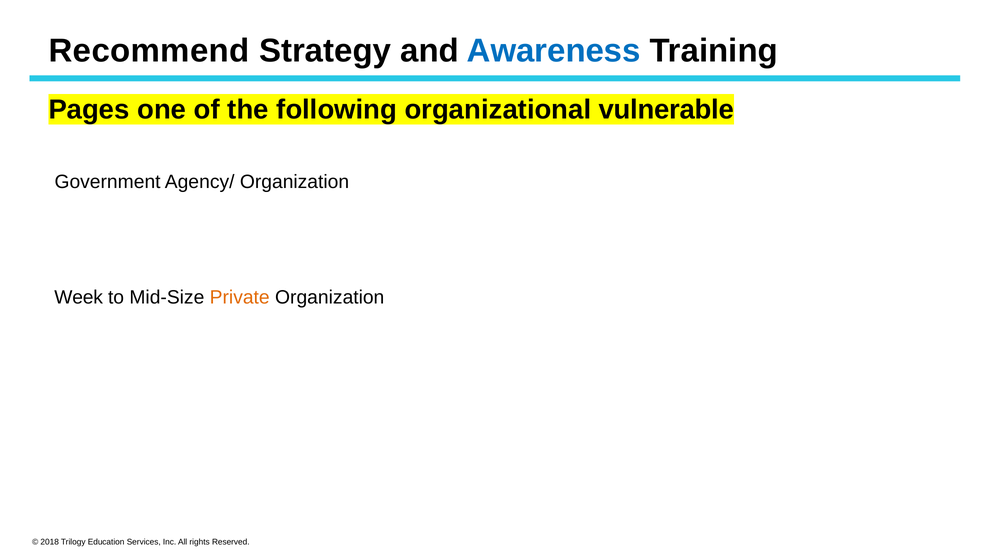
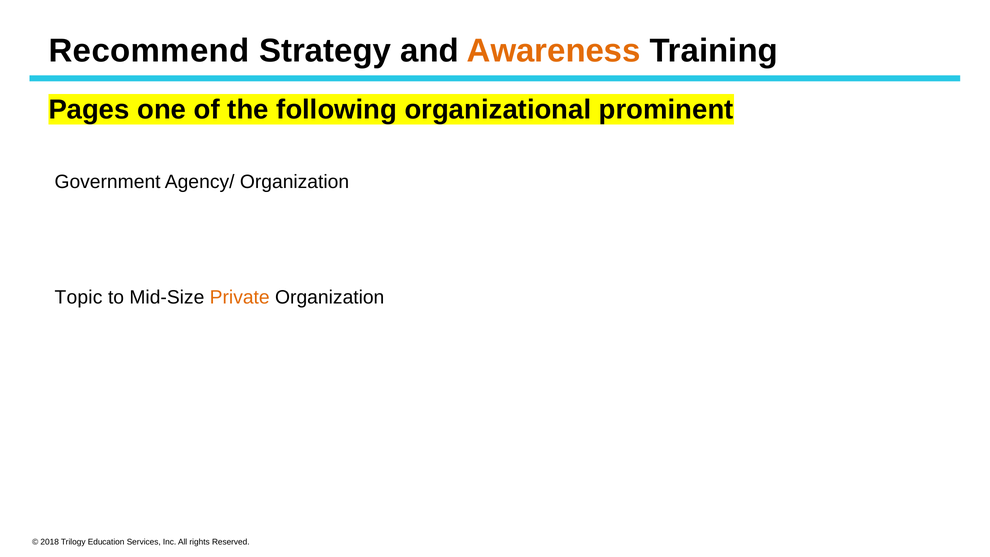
Awareness colour: blue -> orange (554, 51)
vulnerable: vulnerable -> prominent (666, 110)
Week: Week -> Topic (78, 297)
